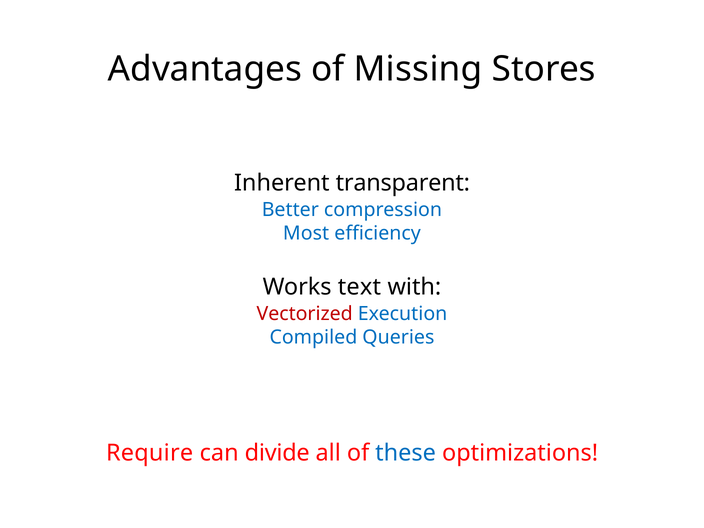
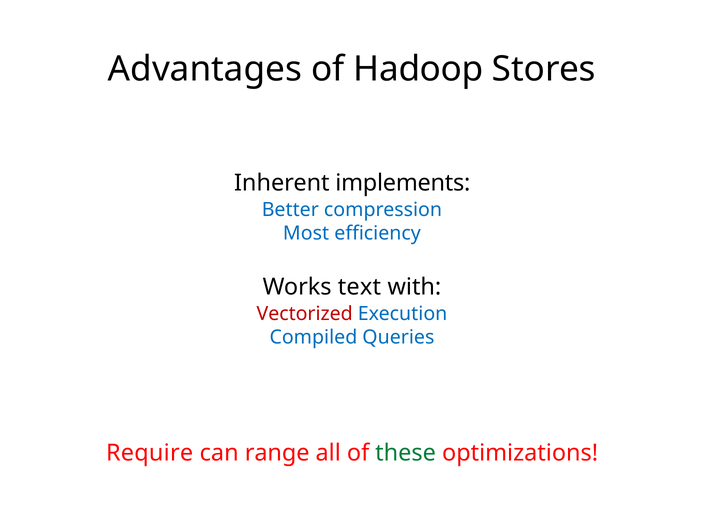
Missing: Missing -> Hadoop (418, 69)
transparent: transparent -> implements (403, 183)
divide: divide -> range (277, 453)
these colour: blue -> green (406, 453)
